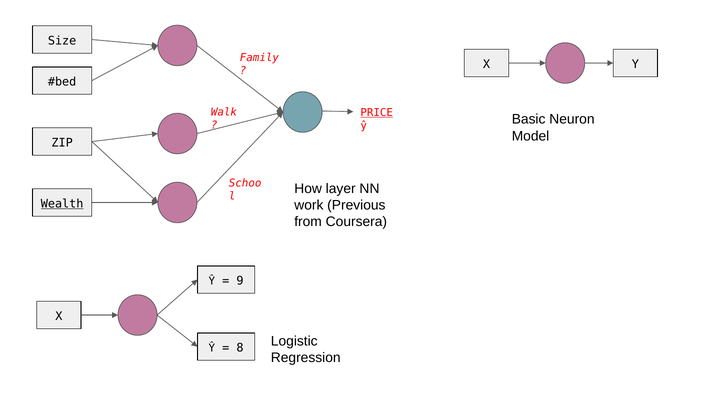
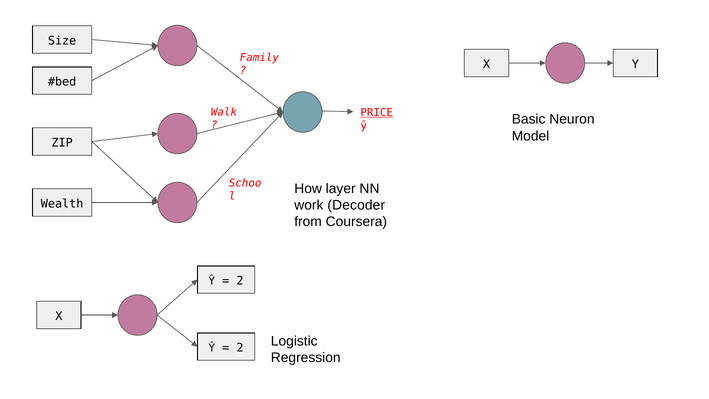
Wealth underline: present -> none (62, 204)
Previous: Previous -> Decoder (356, 205)
9: 9 -> 2 (240, 281)
8: 8 -> 2 (240, 348)
